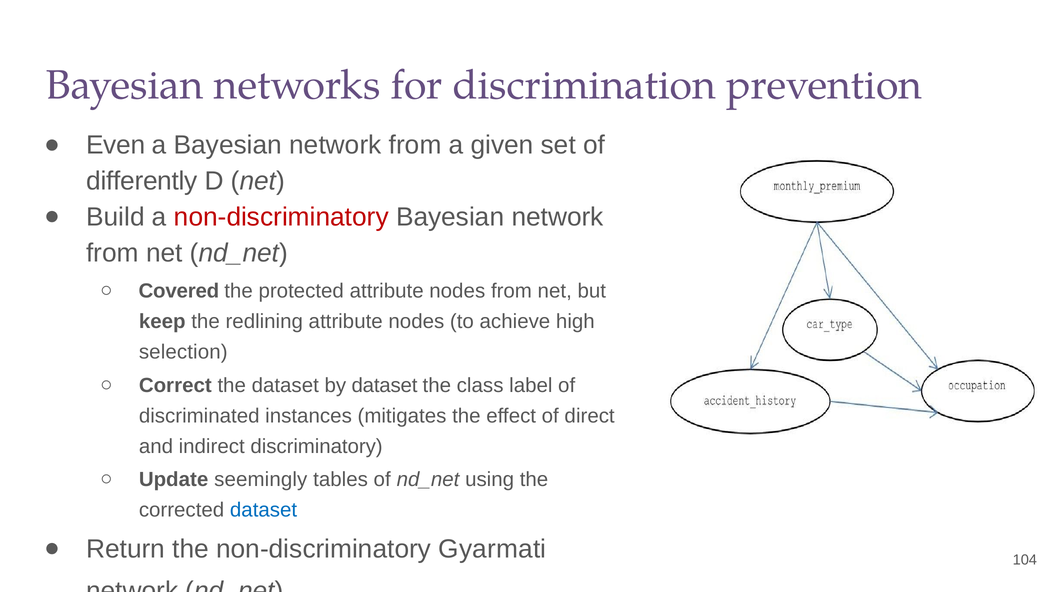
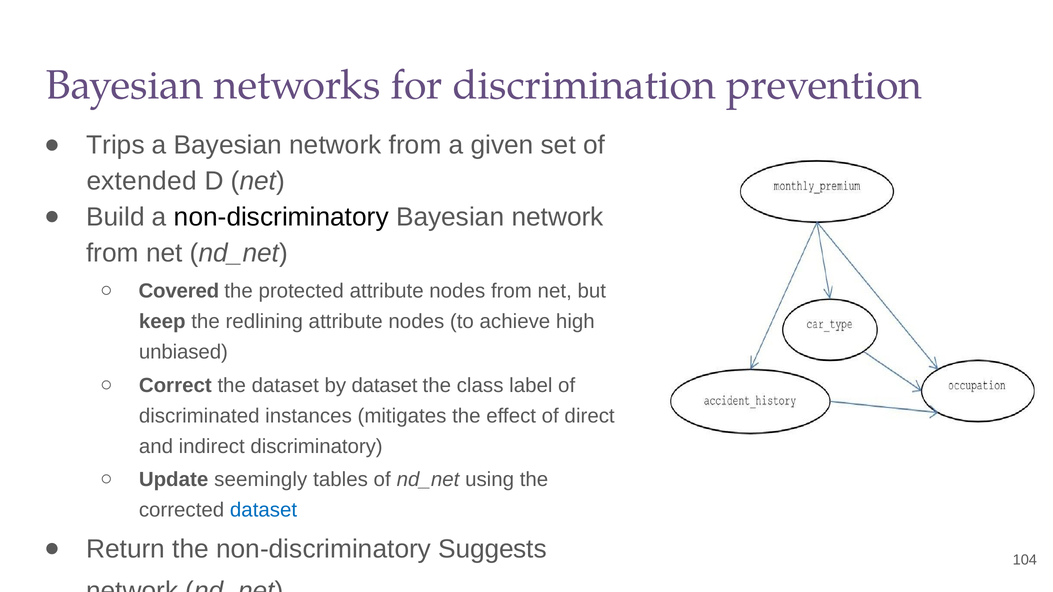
Even: Even -> Trips (115, 145)
differently: differently -> extended (142, 181)
non-discriminatory colour: red -> black (281, 217)
selection: selection -> unbiased (183, 352)
Gyarmati: Gyarmati -> Suggests (493, 549)
